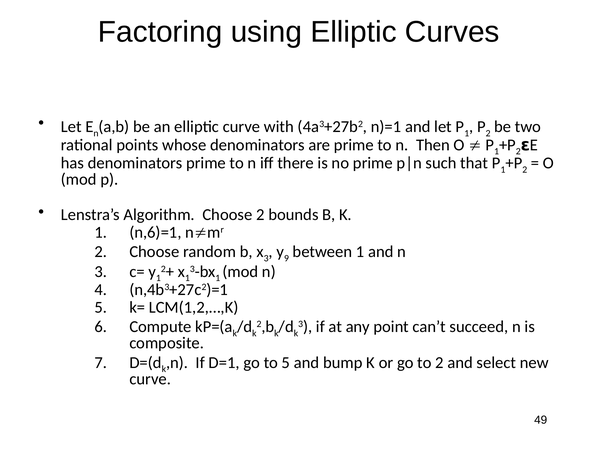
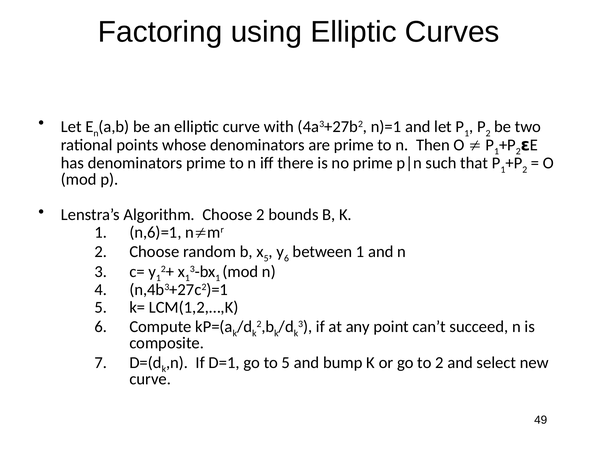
3: 3 -> 5 (266, 258)
9: 9 -> 6 (286, 258)
